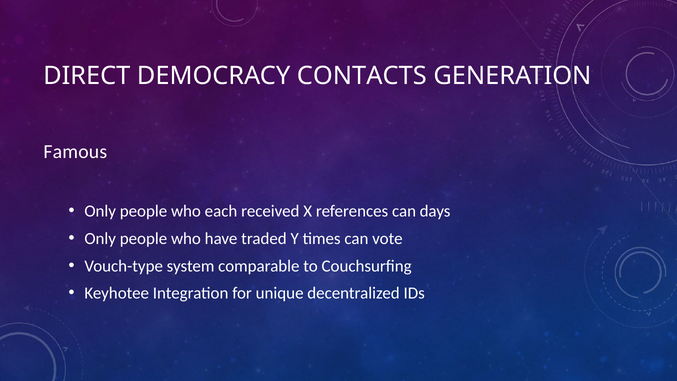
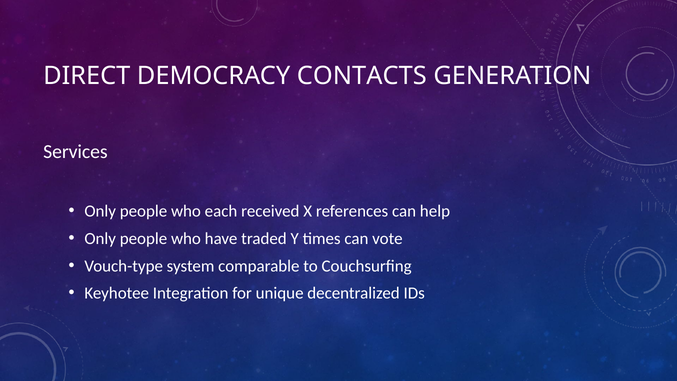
Famous: Famous -> Services (75, 152)
days: days -> help (435, 211)
